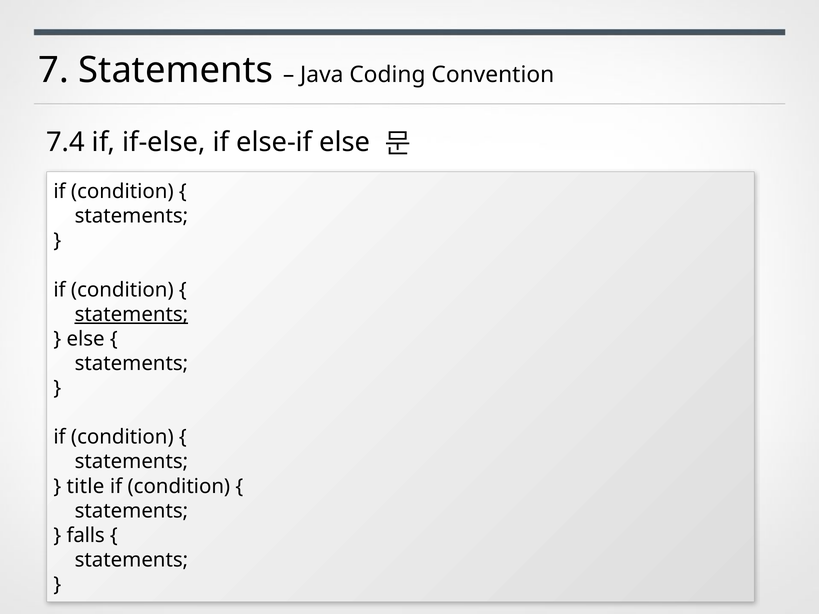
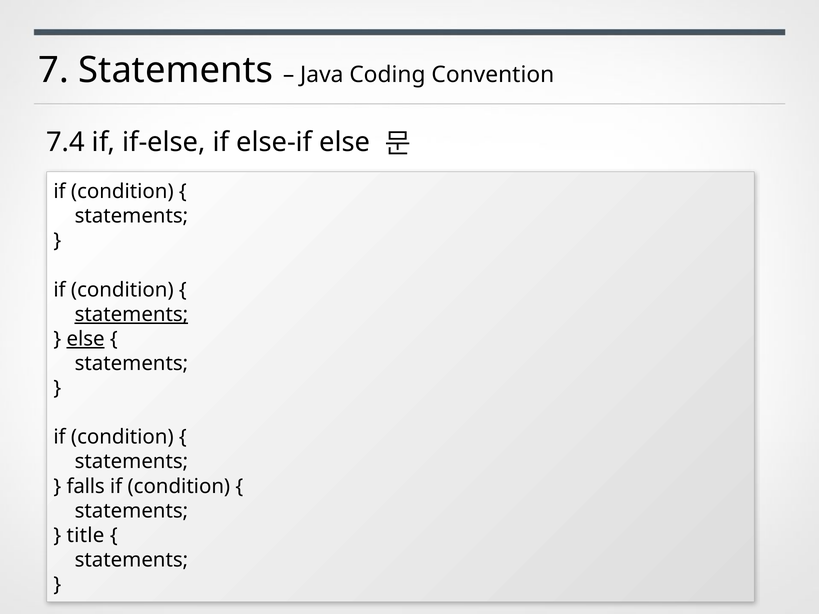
else underline: none -> present (86, 339)
title: title -> falls (86, 486)
falls: falls -> title (85, 536)
